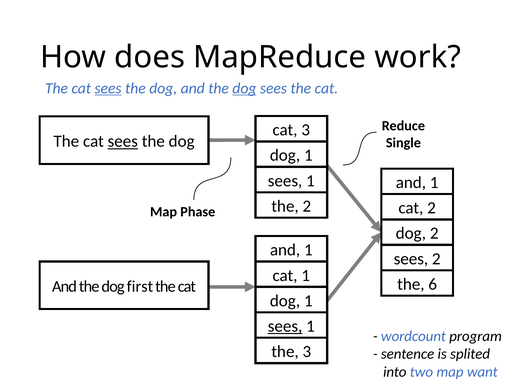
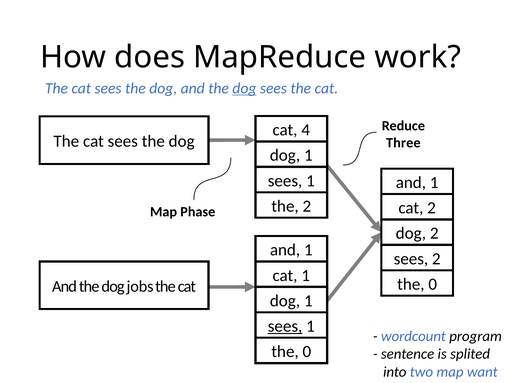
sees underline: present -> none (108, 88)
cat 3: 3 -> 4 (306, 130)
sees underline: present -> none (123, 141)
Single: Single -> Three (403, 143)
6: 6 -> 0 (433, 284)
first: first -> jobs (140, 287)
3: 3 -> 0 (307, 352)
